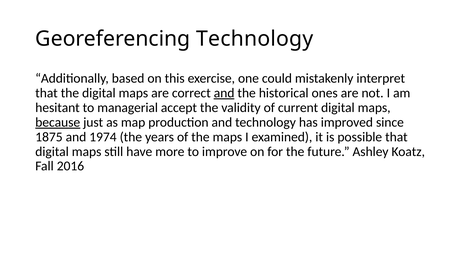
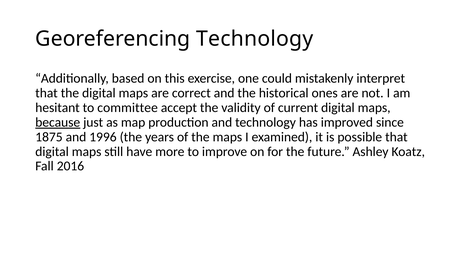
and underline: present -> none (224, 93)
managerial: managerial -> committee (128, 107)
1974: 1974 -> 1996 (103, 137)
